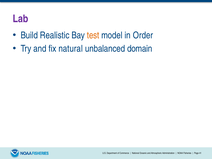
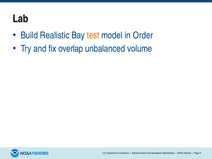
Lab colour: purple -> black (20, 19)
natural: natural -> overlap (71, 49)
domain: domain -> volume (140, 49)
